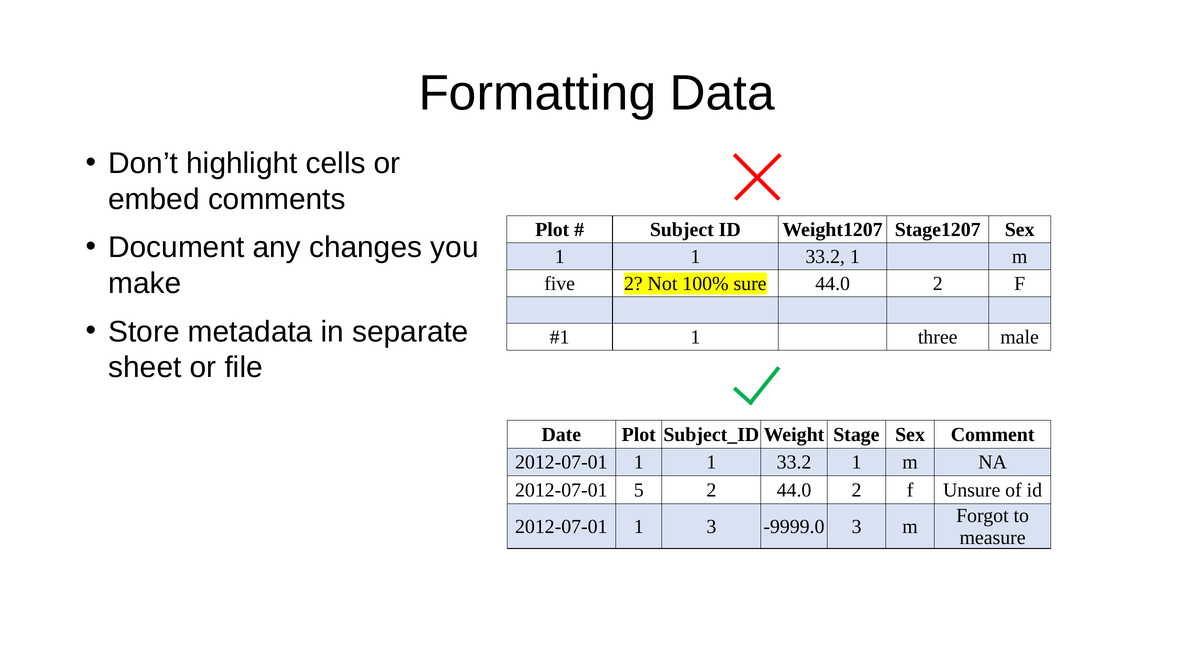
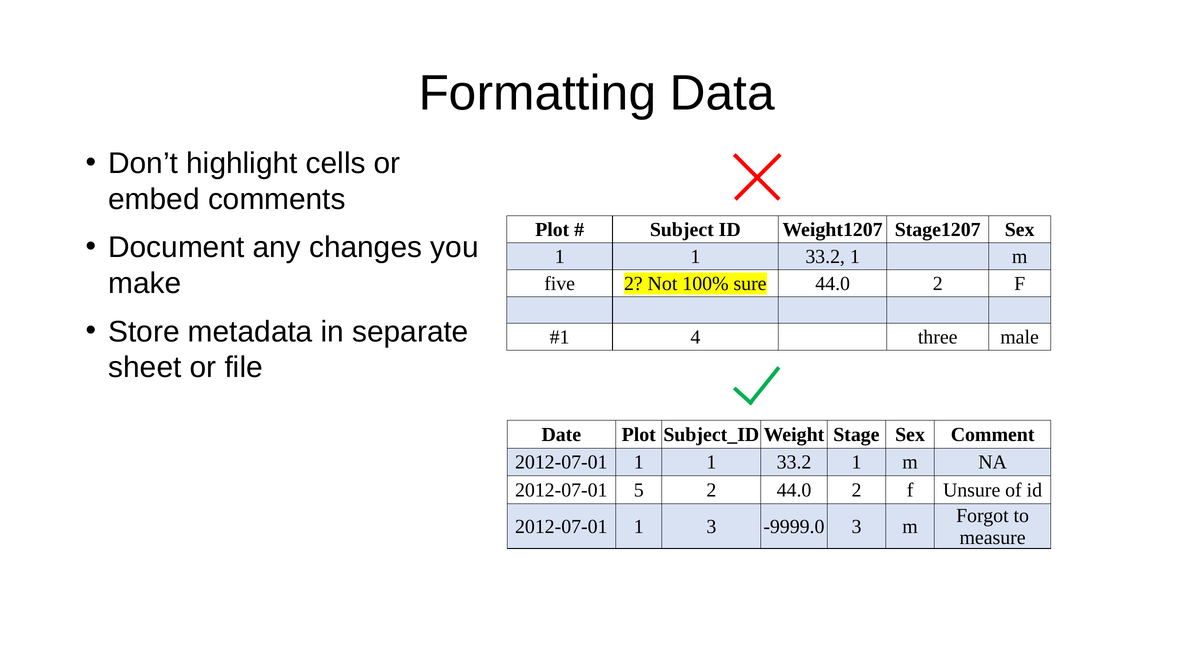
1: 1 -> 4 (695, 337)
